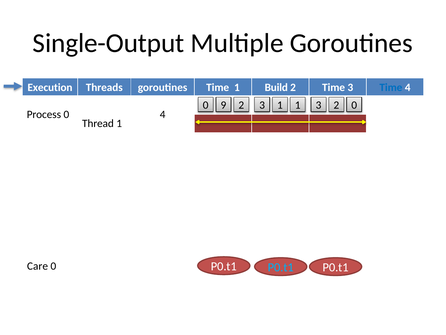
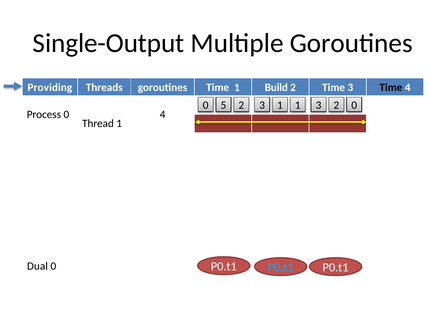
Execution: Execution -> Providing (50, 87)
Time colour: blue -> black (391, 87)
9: 9 -> 5 (223, 105)
Care: Care -> Dual (37, 266)
